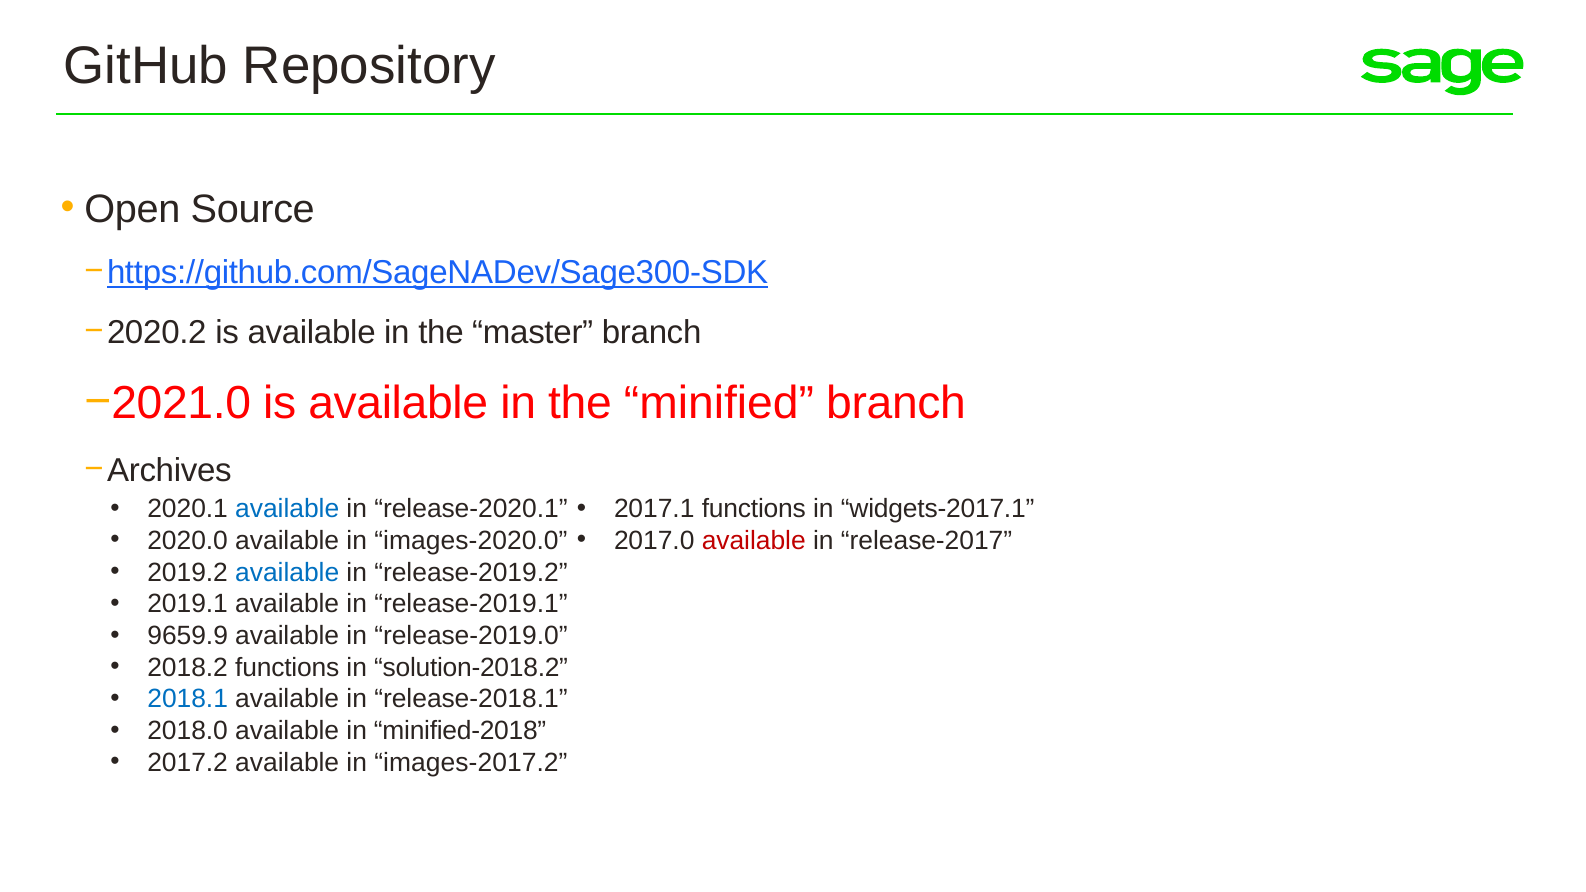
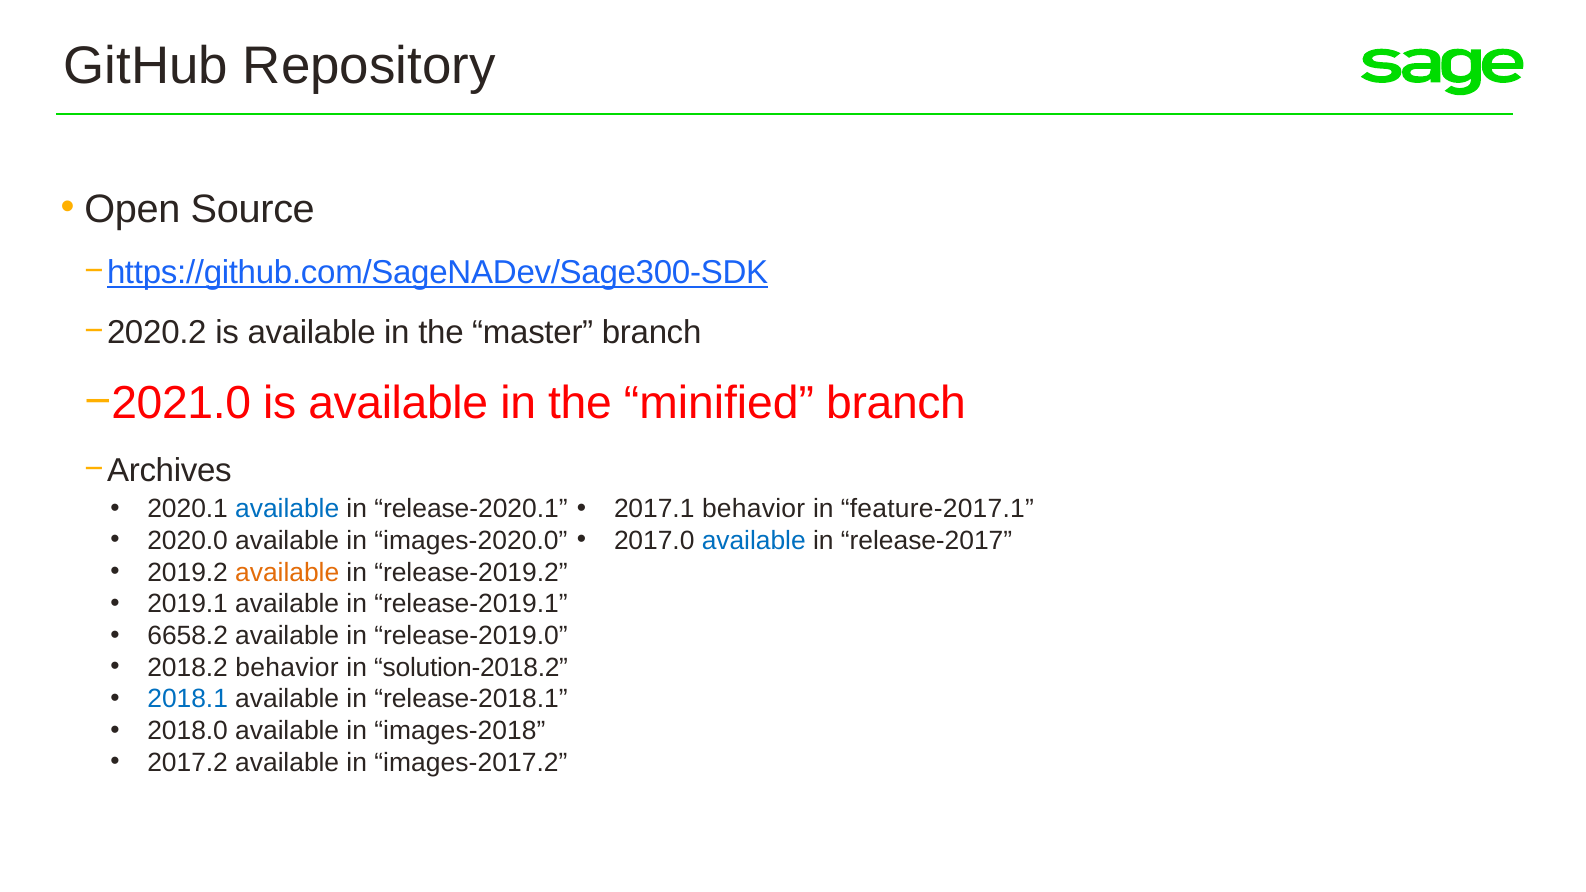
2017.1 functions: functions -> behavior (754, 509)
widgets-2017.1: widgets-2017.1 -> feature-2017.1 (937, 509)
available colour: red -> blue (754, 541)
available colour: blue -> orange (287, 573)
9659.9: 9659.9 -> 6658.2 (188, 636)
2018.2 functions: functions -> behavior (287, 668)
minified-2018: minified-2018 -> images-2018 (460, 731)
